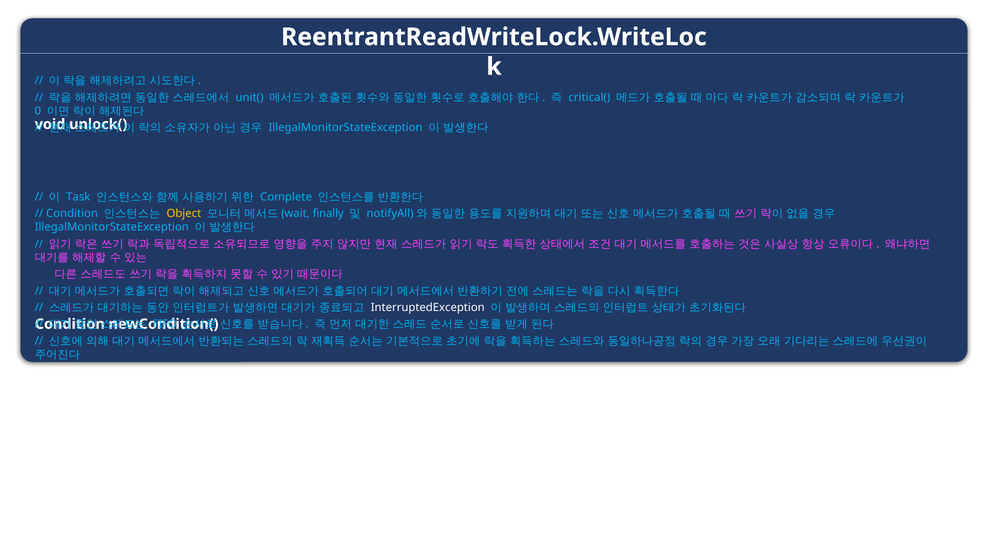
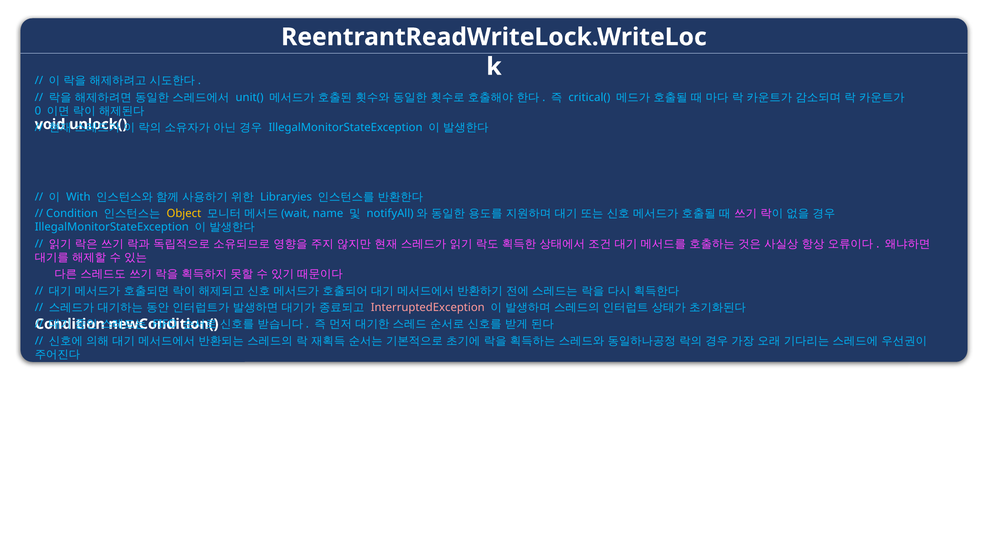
Task: Task -> With (78, 197)
Complete: Complete -> Libraryies (286, 197)
finally: finally -> name (328, 213)
InterruptedException colour: white -> pink (428, 307)
